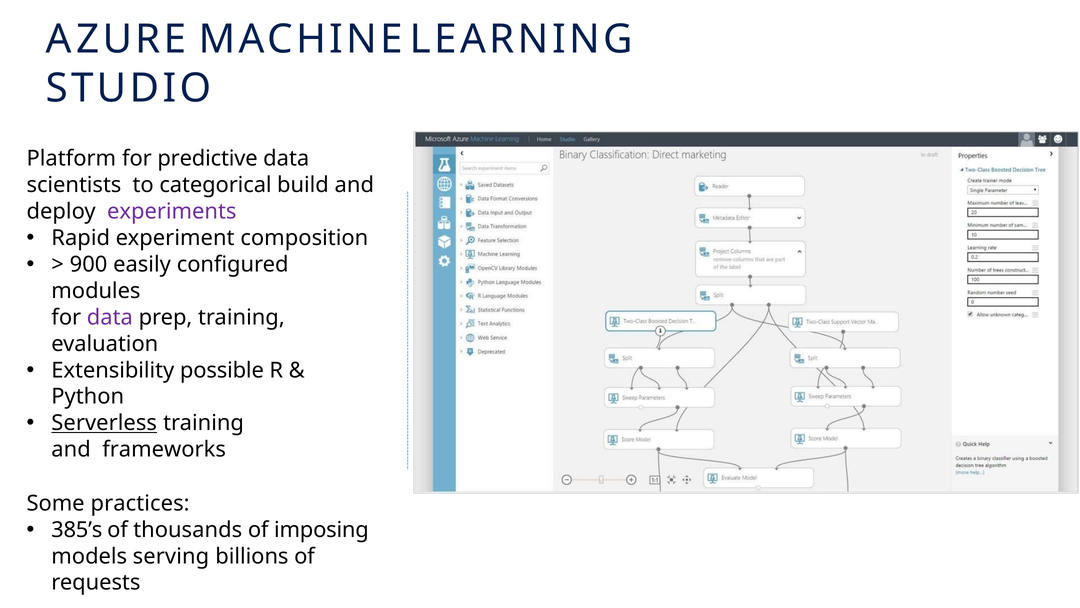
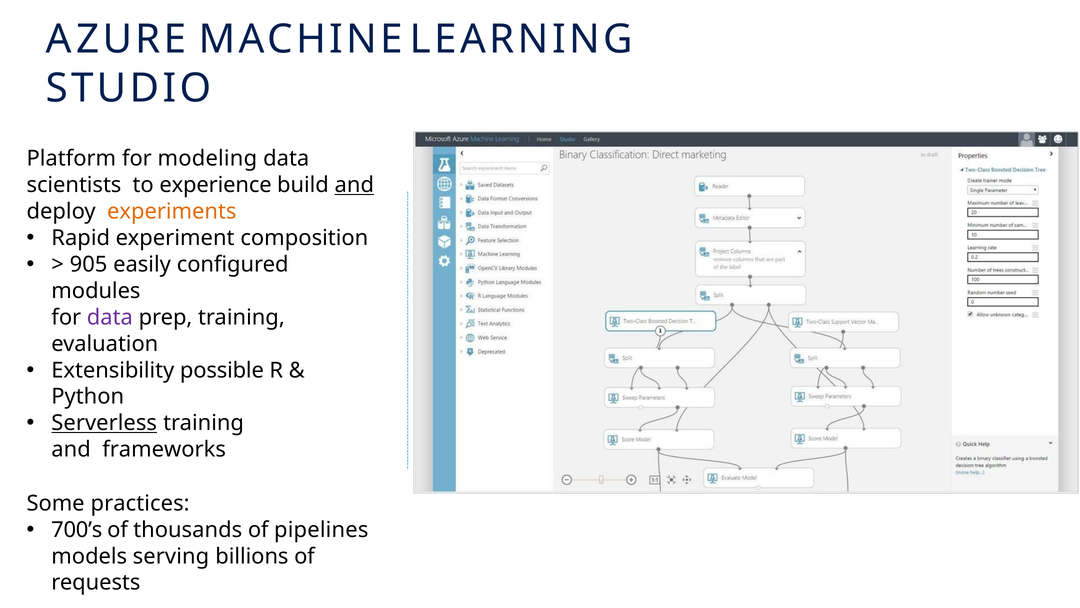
predictive: predictive -> modeling (207, 159)
categorical: categorical -> experience (216, 185)
and underline: none -> present (354, 185)
experiments colour: purple -> orange (172, 211)
900: 900 -> 905 (89, 264)
385’s: 385’s -> 700’s (77, 530)
imposing: imposing -> pipelines (321, 530)
